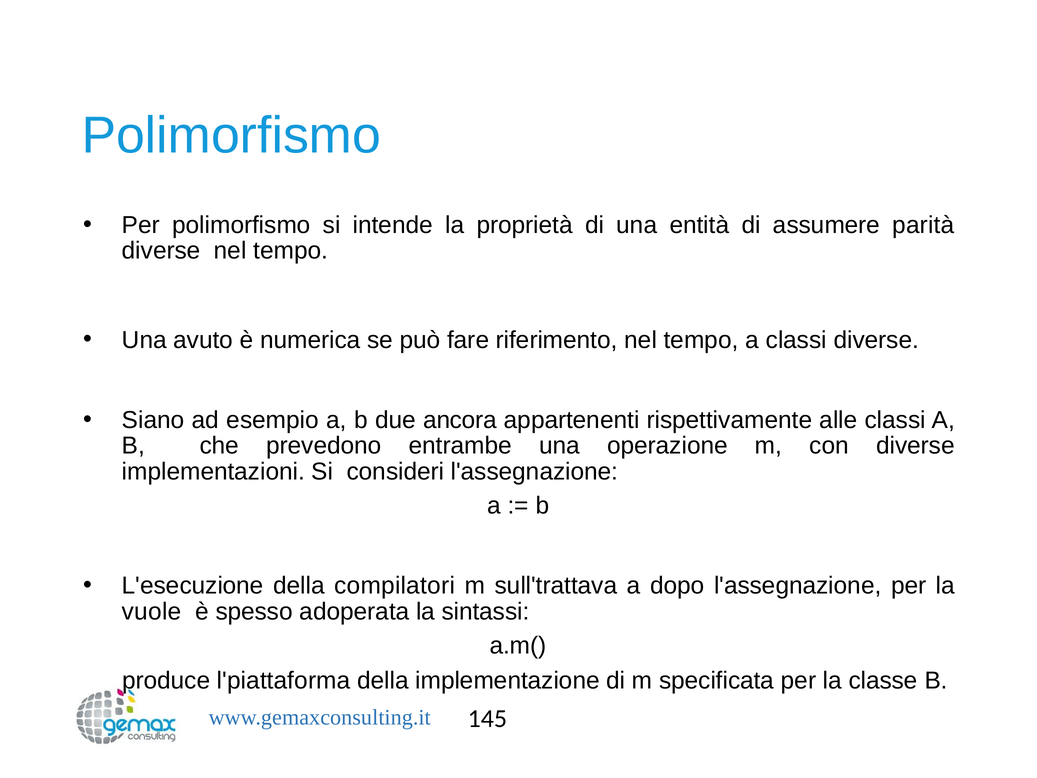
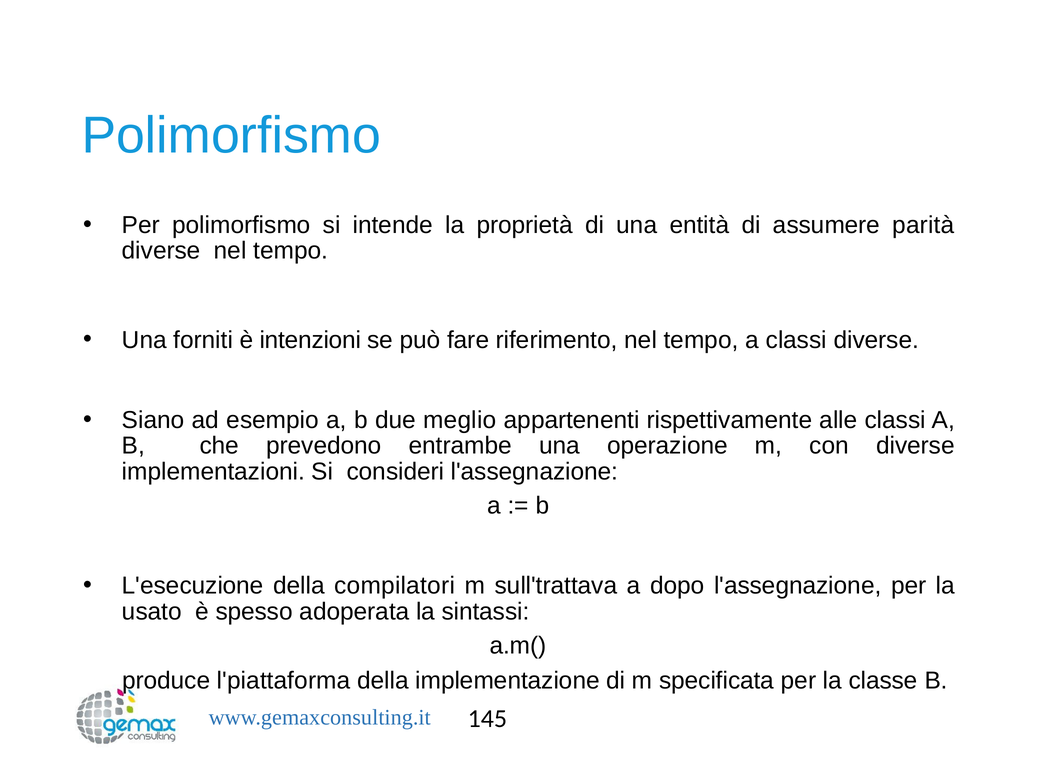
avuto: avuto -> forniti (203, 340)
numerica: numerica -> intenzioni (310, 340)
ancora: ancora -> meglio (460, 420)
vuole: vuole -> usato (152, 611)
